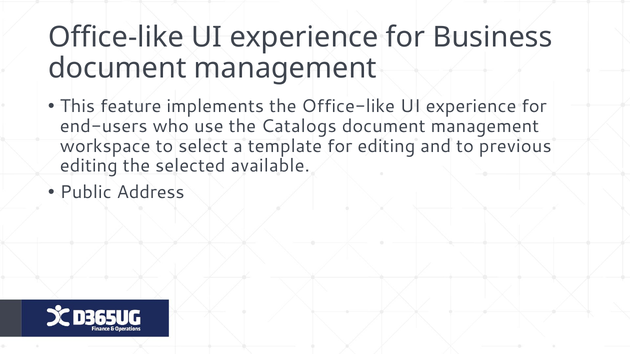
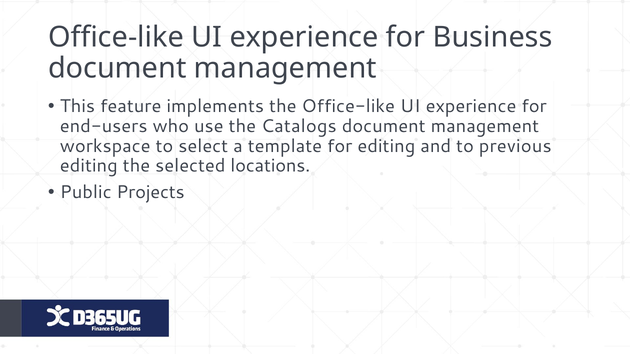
available: available -> locations (270, 166)
Address: Address -> Projects (151, 192)
